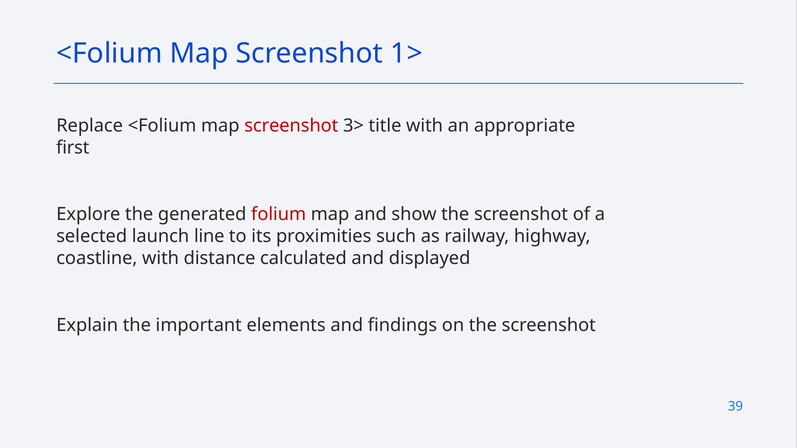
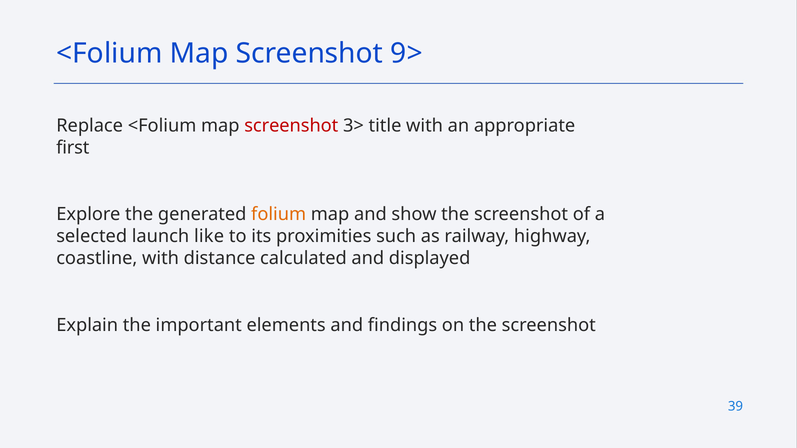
1>: 1> -> 9> (407, 53)
folium colour: red -> orange (279, 215)
line: line -> like (209, 237)
